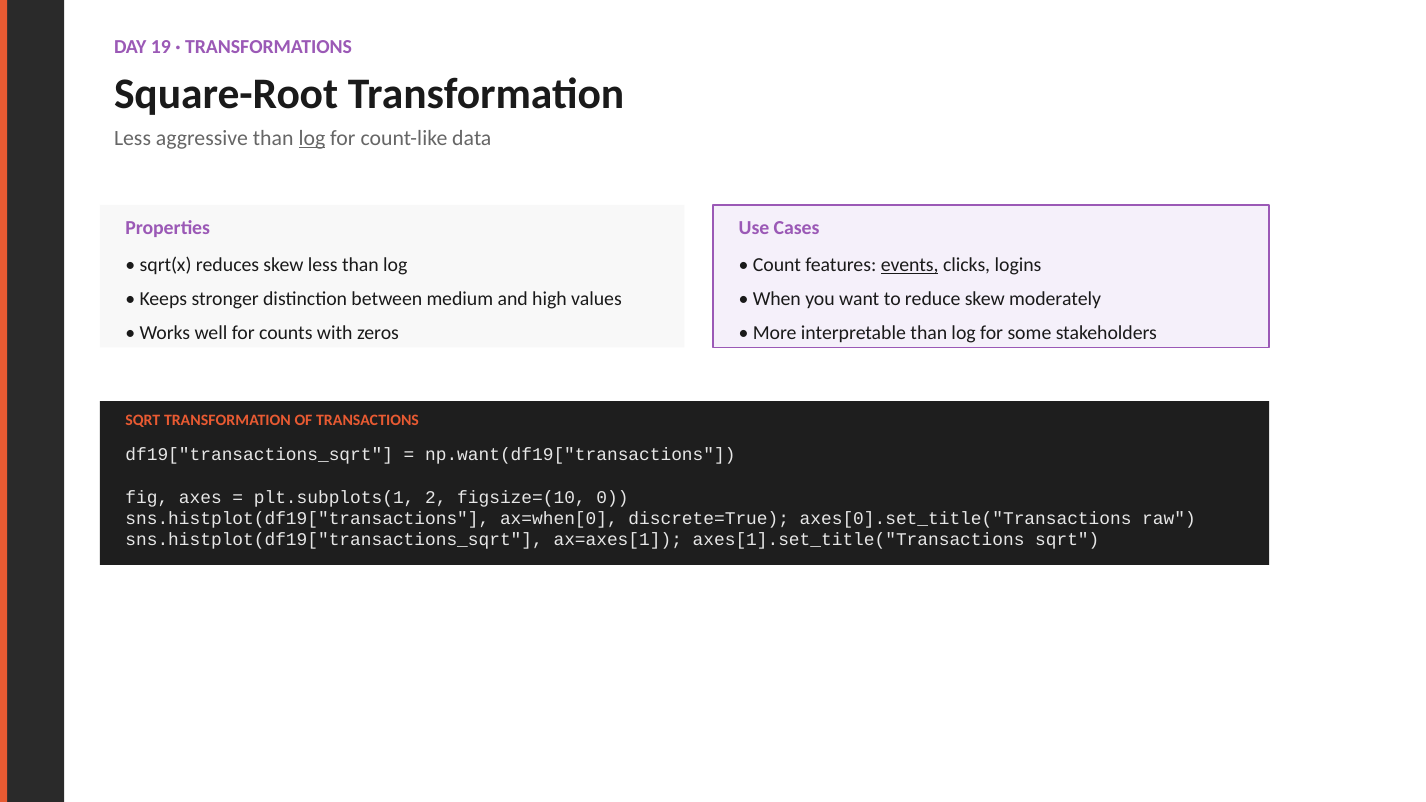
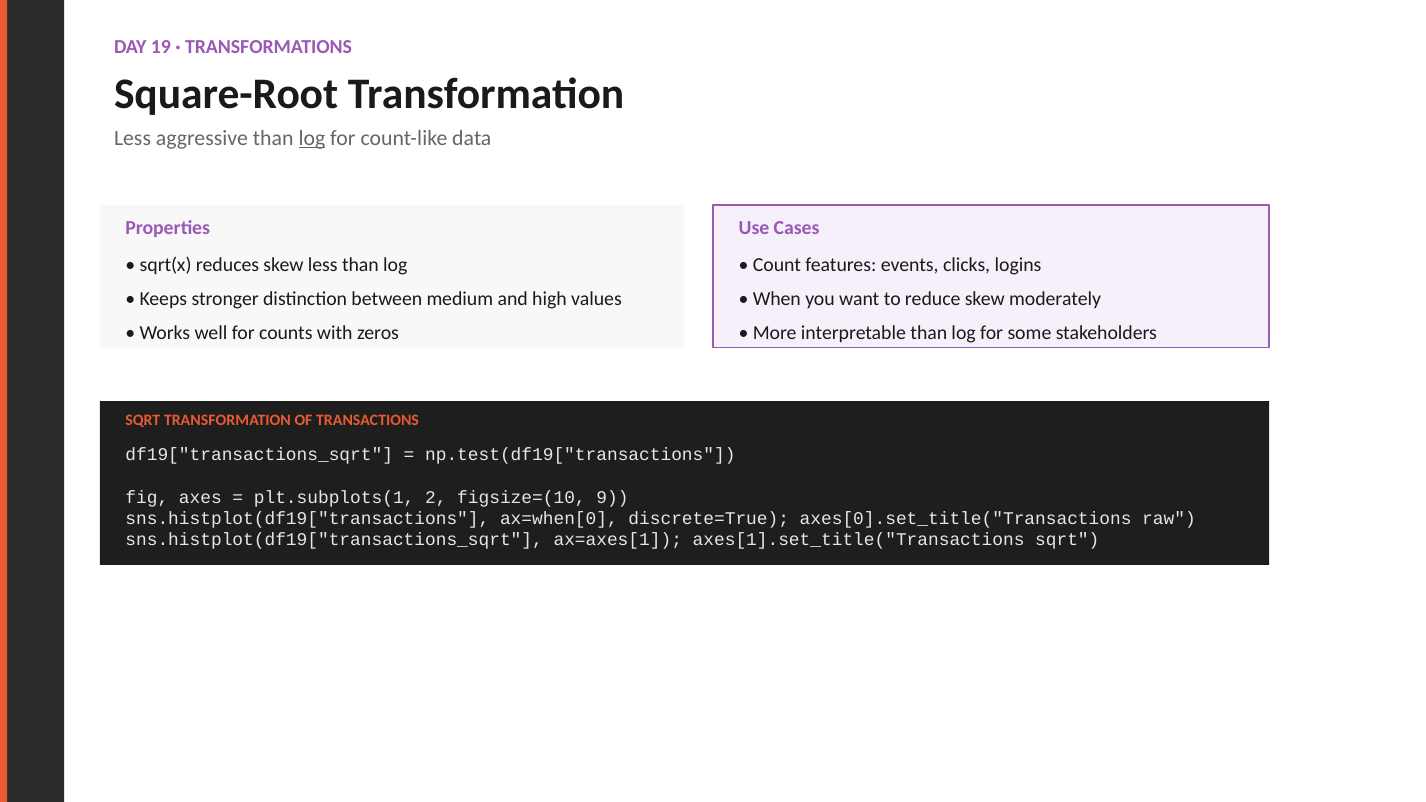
events underline: present -> none (910, 265)
np.want(df19["transactions: np.want(df19["transactions -> np.test(df19["transactions (580, 454)
0: 0 -> 9 (612, 497)
